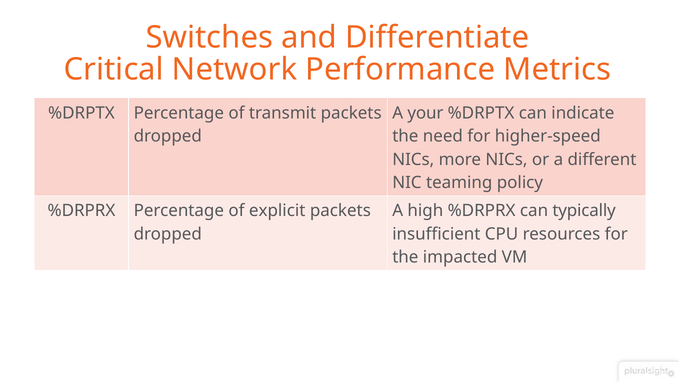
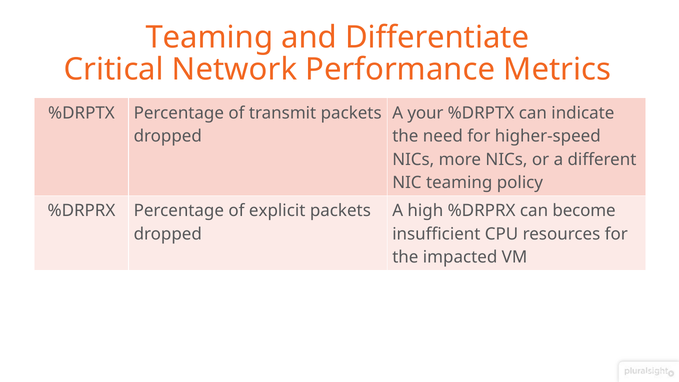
Switches: Switches -> Teaming (209, 38)
typically: typically -> become (584, 211)
